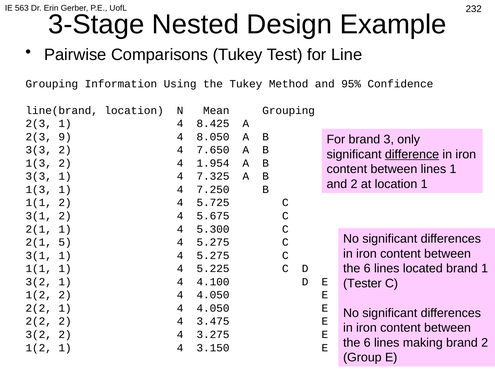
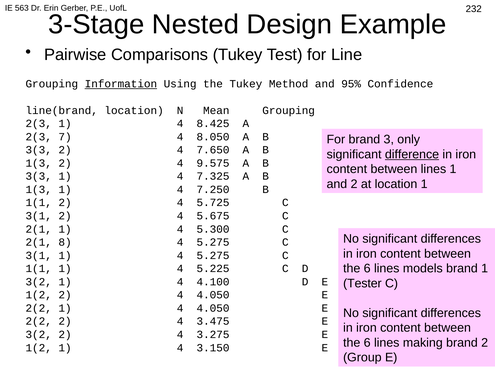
Information underline: none -> present (121, 84)
9: 9 -> 7 (65, 137)
1.954: 1.954 -> 9.575 (213, 163)
5: 5 -> 8 (65, 242)
located: located -> models (423, 269)
